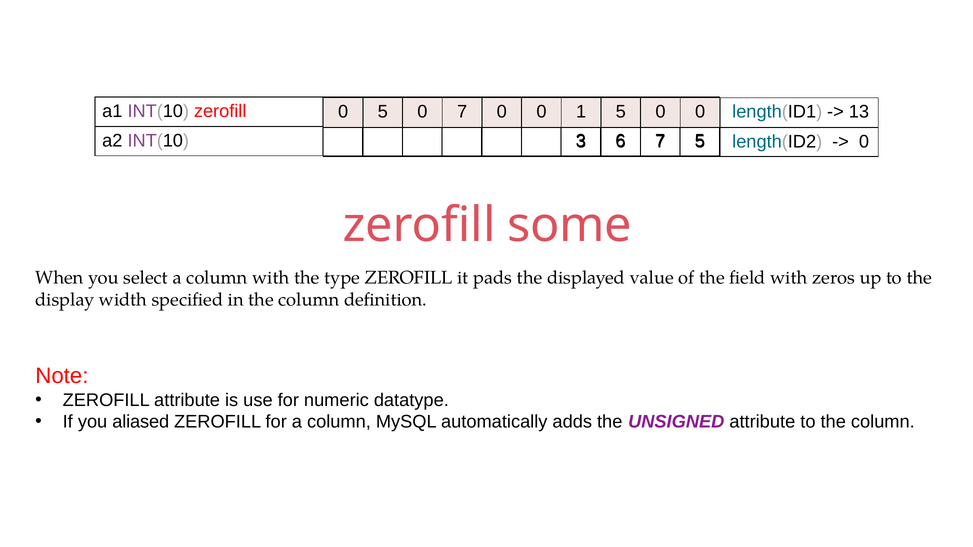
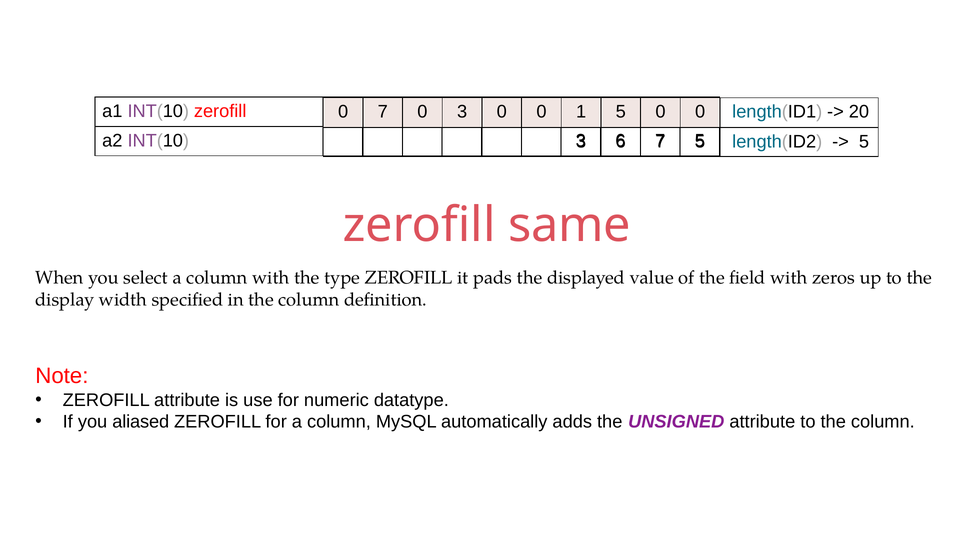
0 5: 5 -> 7 (383, 112)
0 7: 7 -> 3 (462, 112)
13: 13 -> 20 (859, 112)
0: 0 -> 5 (864, 142)
some: some -> same (569, 225)
